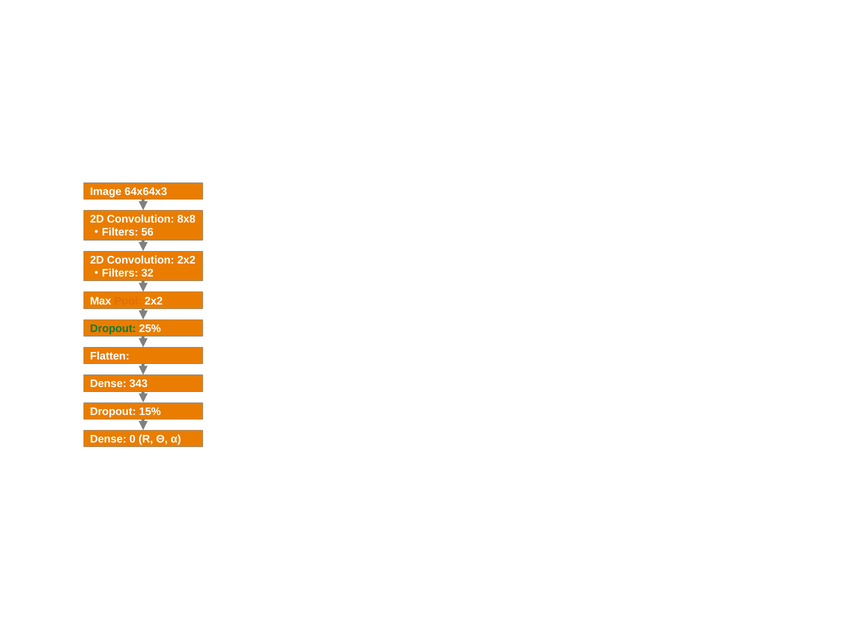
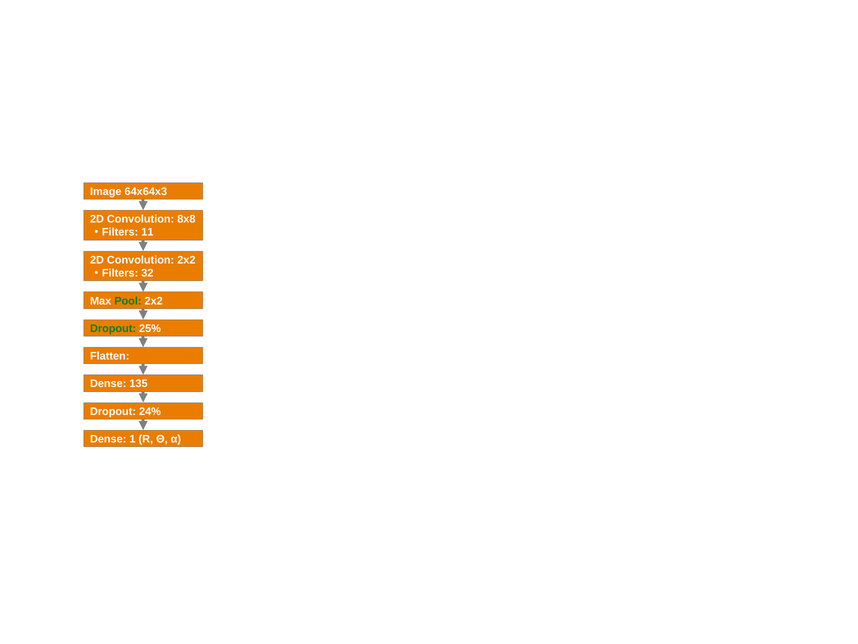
56: 56 -> 11 (147, 232)
Pool colour: orange -> green (128, 301)
343: 343 -> 135 (139, 384)
15%: 15% -> 24% (150, 411)
0: 0 -> 1 (132, 439)
